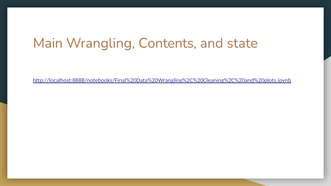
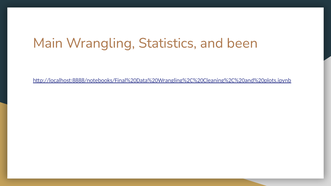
Contents: Contents -> Statistics (168, 43)
state: state -> been (242, 43)
